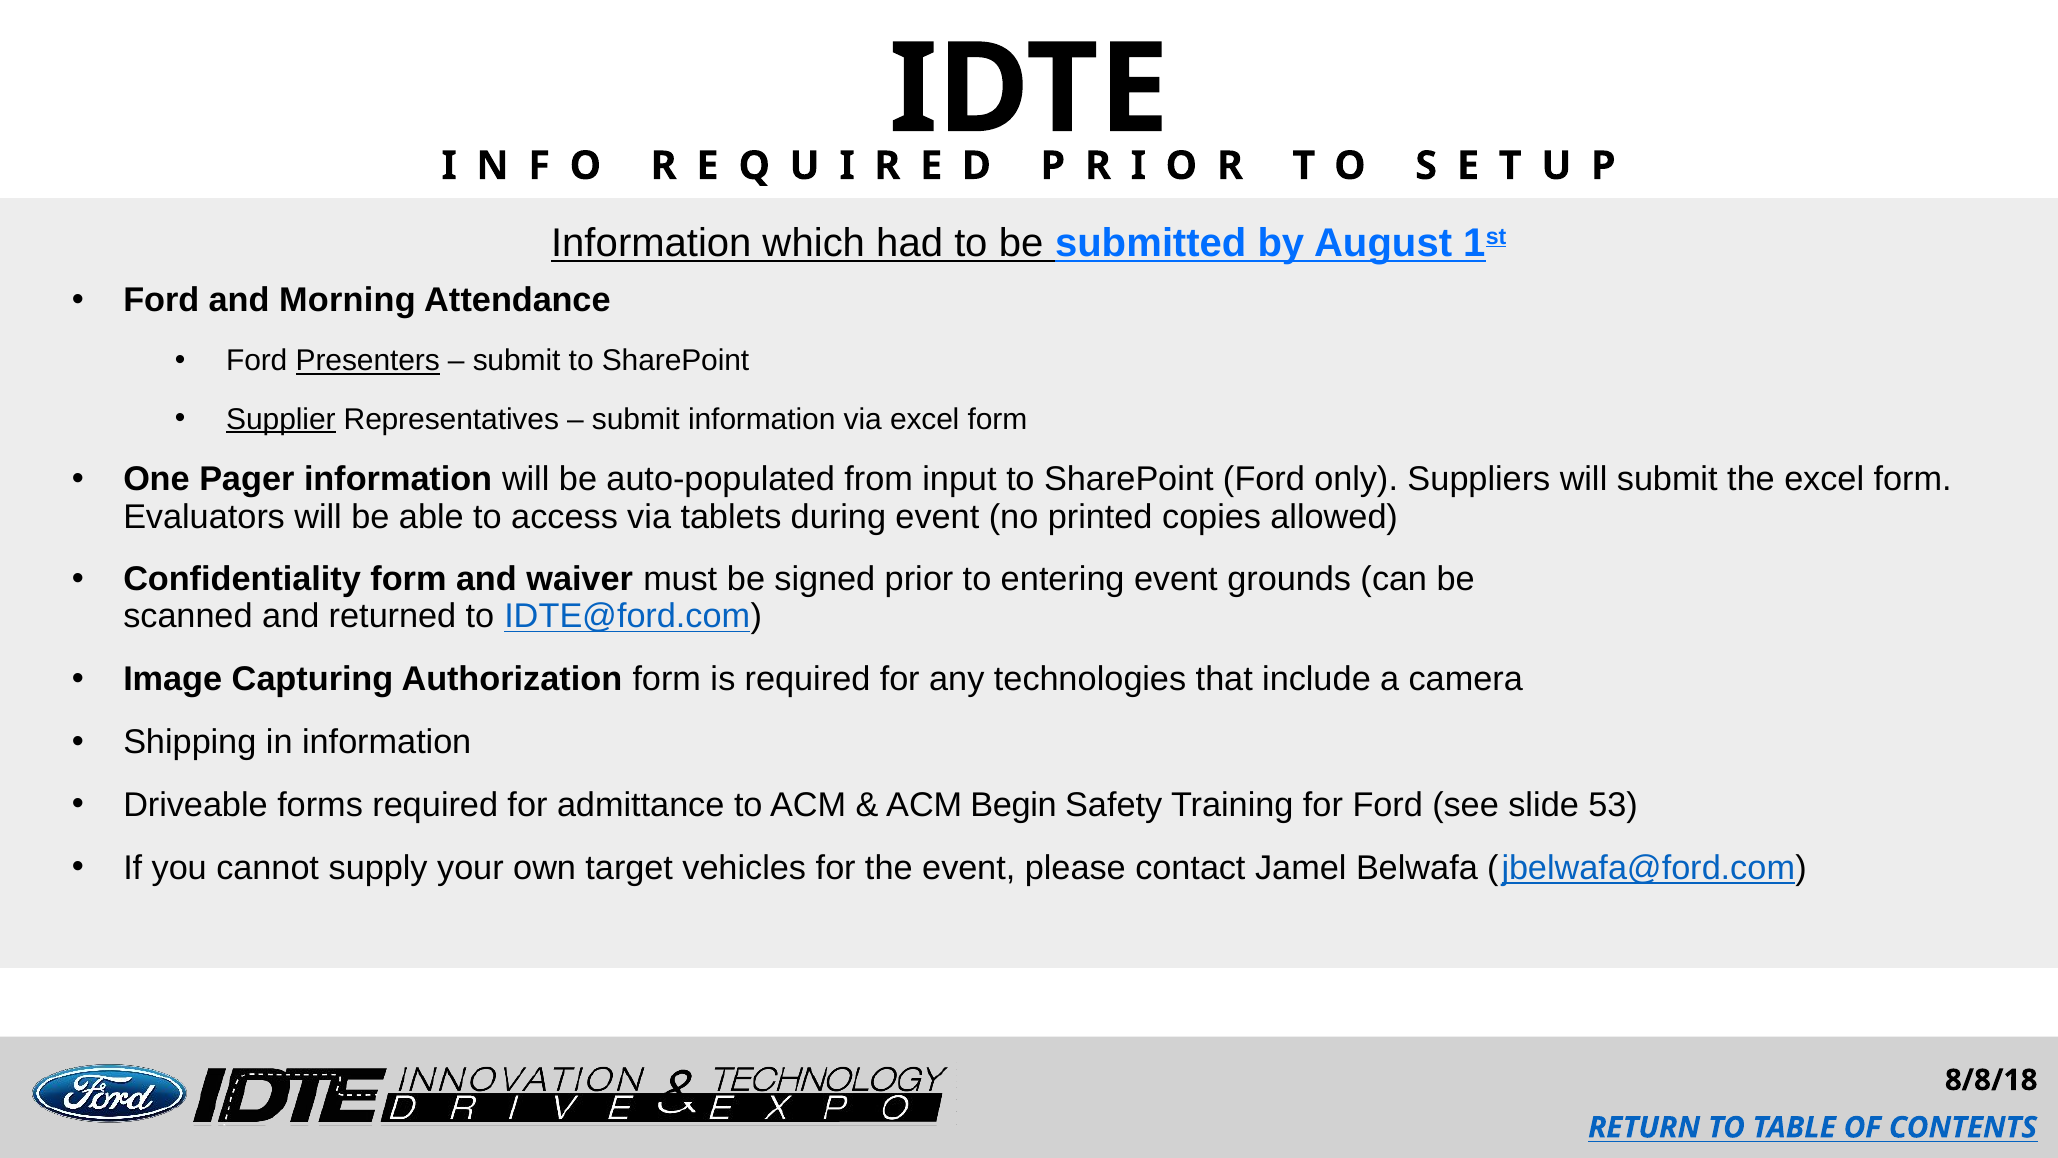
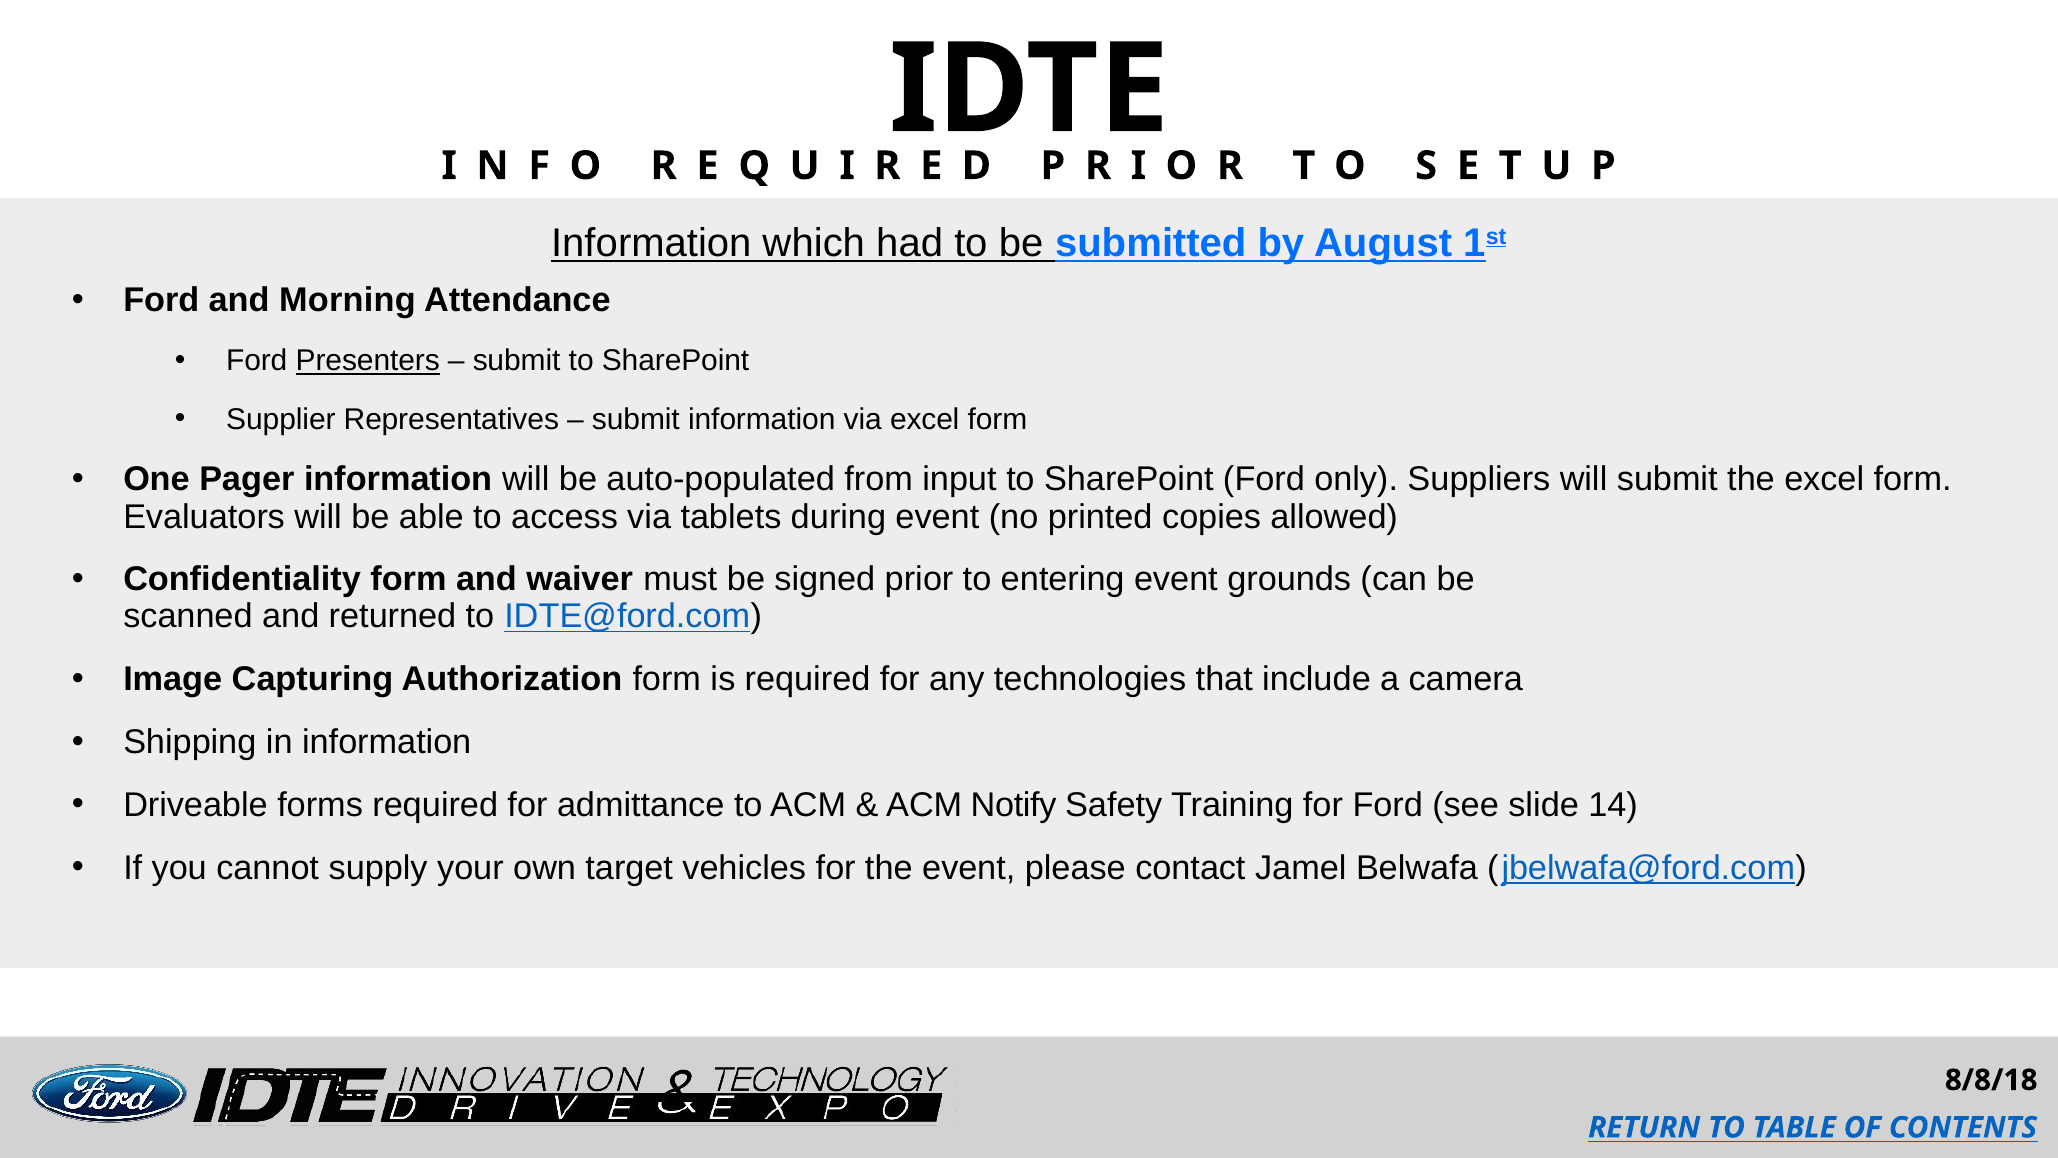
Supplier underline: present -> none (281, 419)
Begin: Begin -> Notify (1014, 805)
53: 53 -> 14 (1613, 805)
